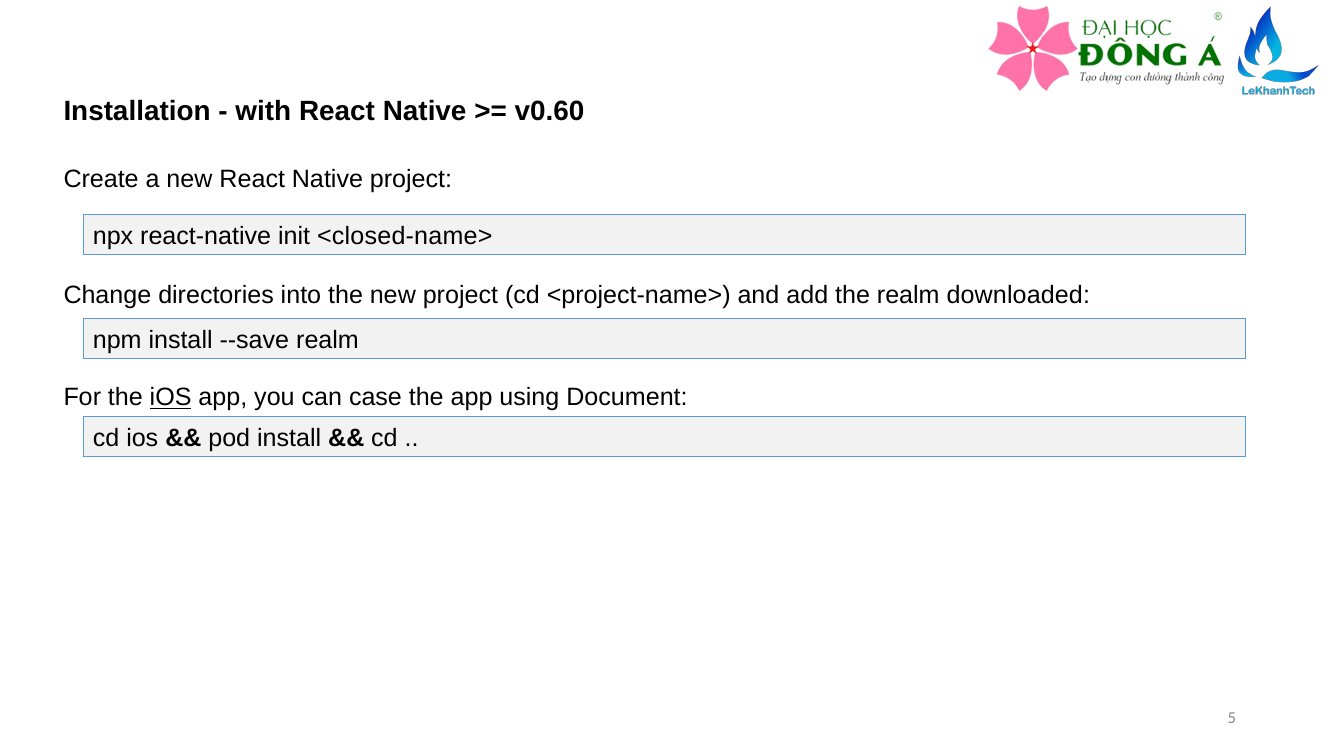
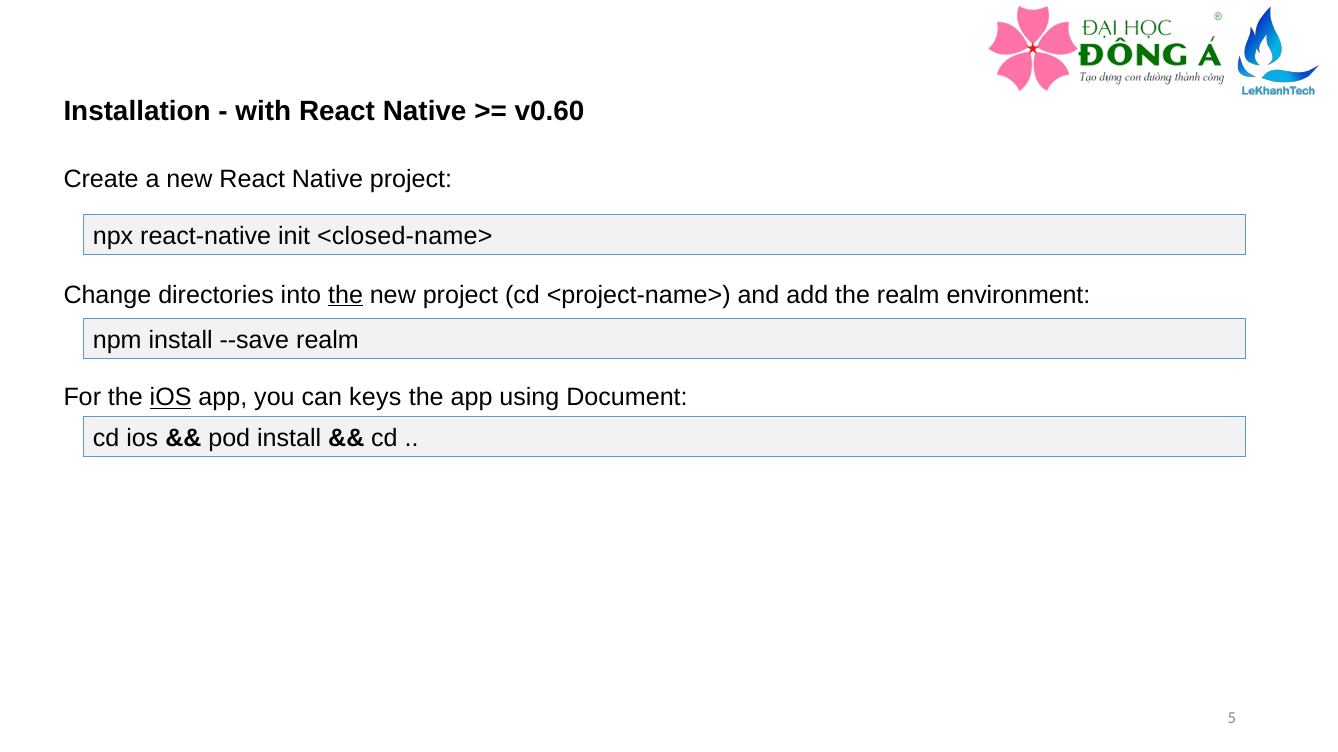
the underline: none -> present (346, 295)
downloaded: downloaded -> environment (1018, 295)
case: case -> keys (375, 398)
